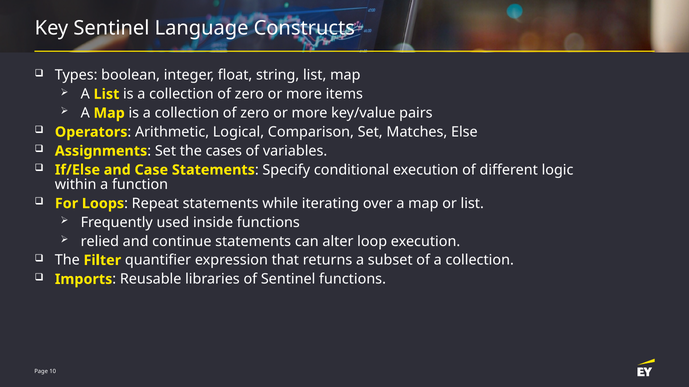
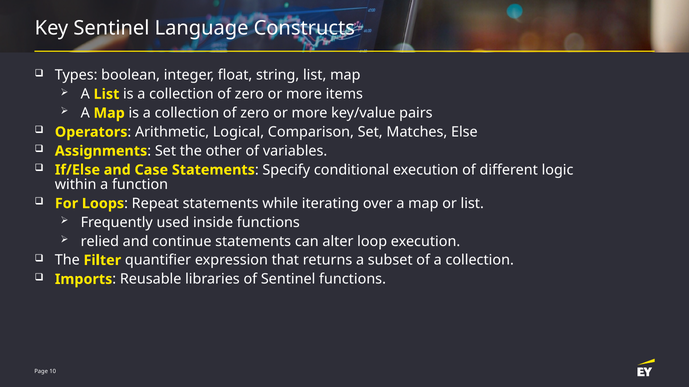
cases: cases -> other (224, 151)
